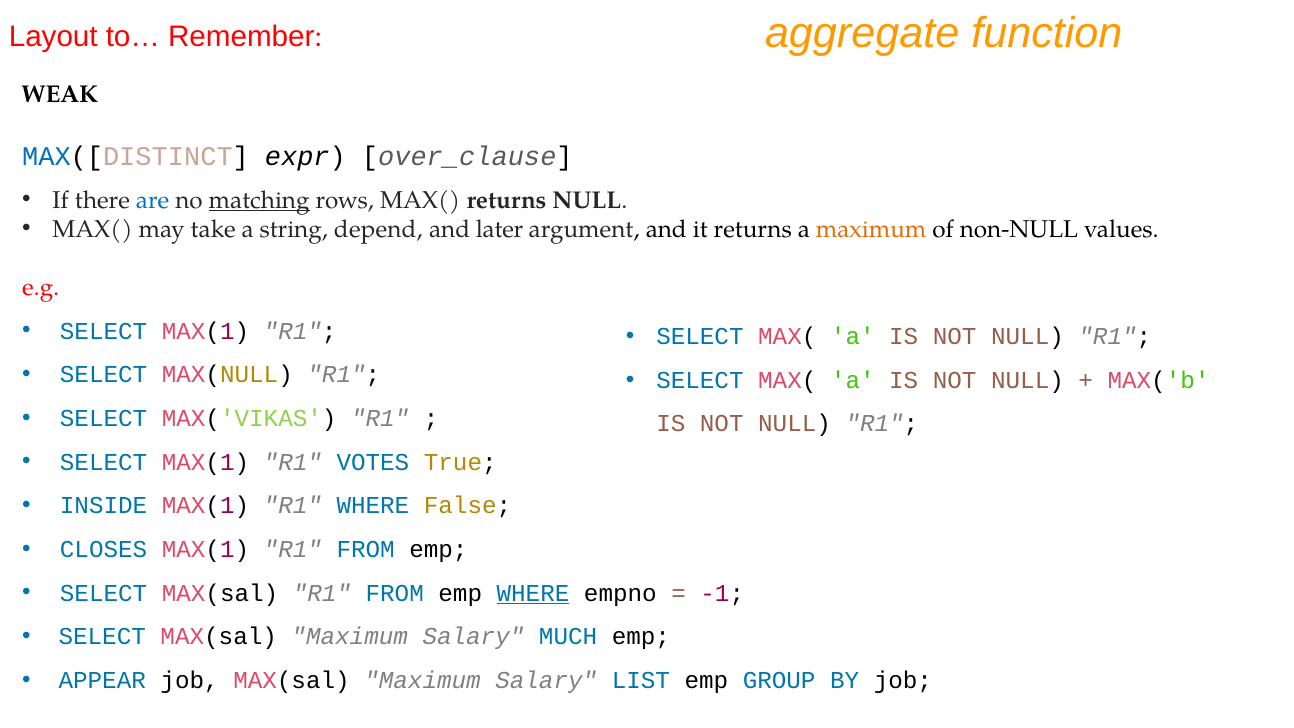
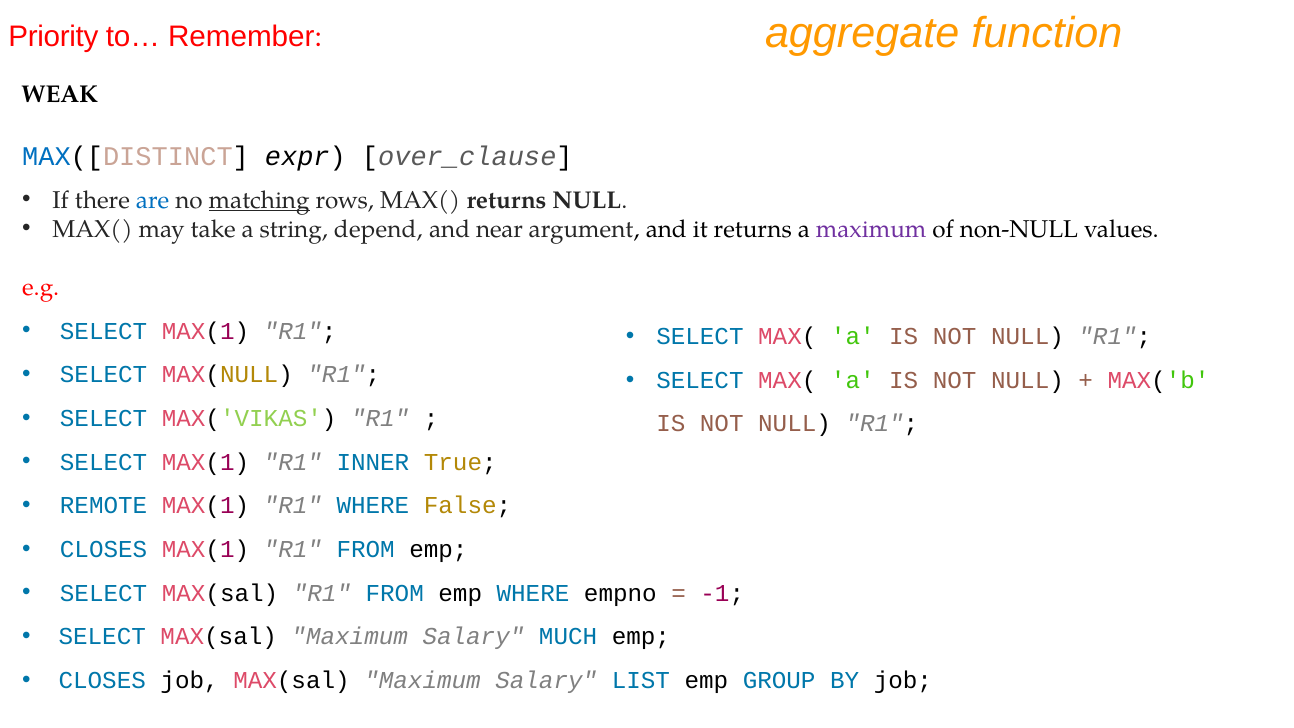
Layout: Layout -> Priority (53, 37)
later: later -> near (500, 229)
maximum colour: orange -> purple (871, 229)
VOTES: VOTES -> INNER (373, 462)
INSIDE: INSIDE -> REMOTE (104, 506)
WHERE underline: present -> none (533, 593)
APPEAR: APPEAR -> CLOSES (102, 680)
